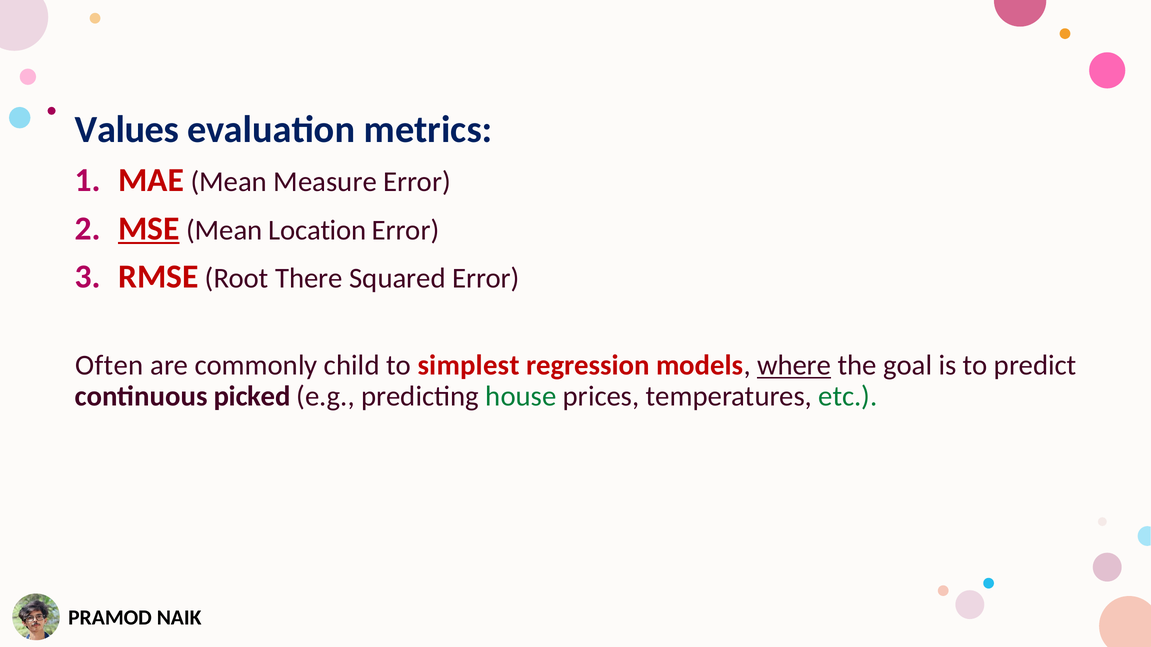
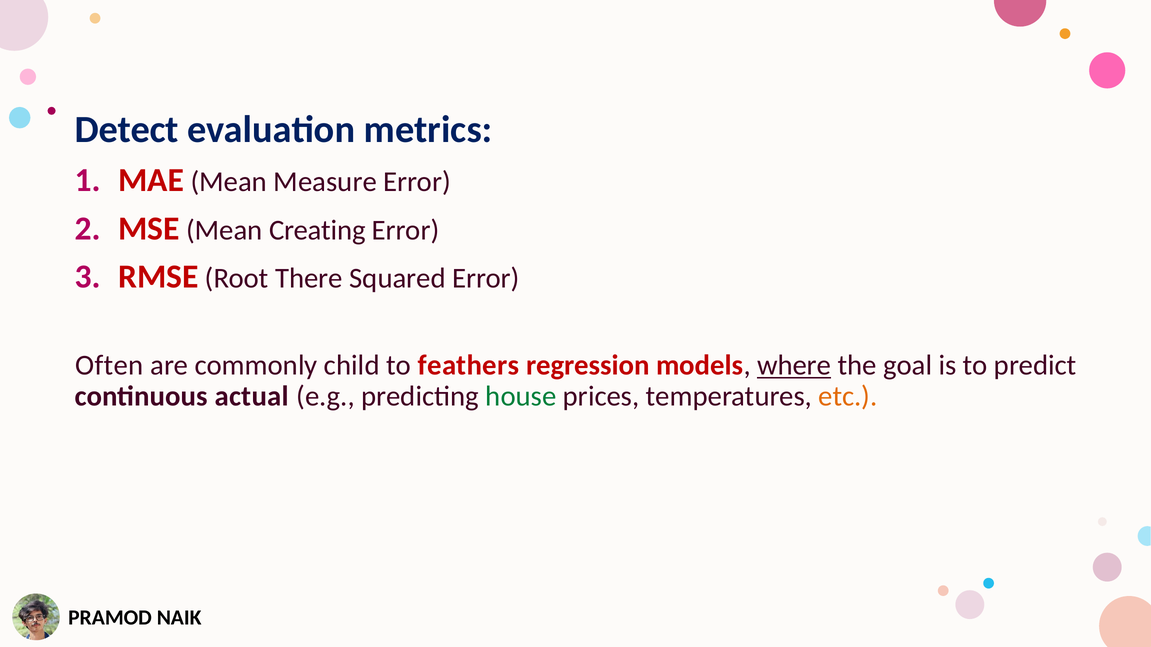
Values: Values -> Detect (127, 130)
MSE underline: present -> none (149, 229)
Location: Location -> Creating (317, 230)
simplest: simplest -> feathers (469, 366)
picked: picked -> actual (252, 397)
etc colour: green -> orange (848, 397)
